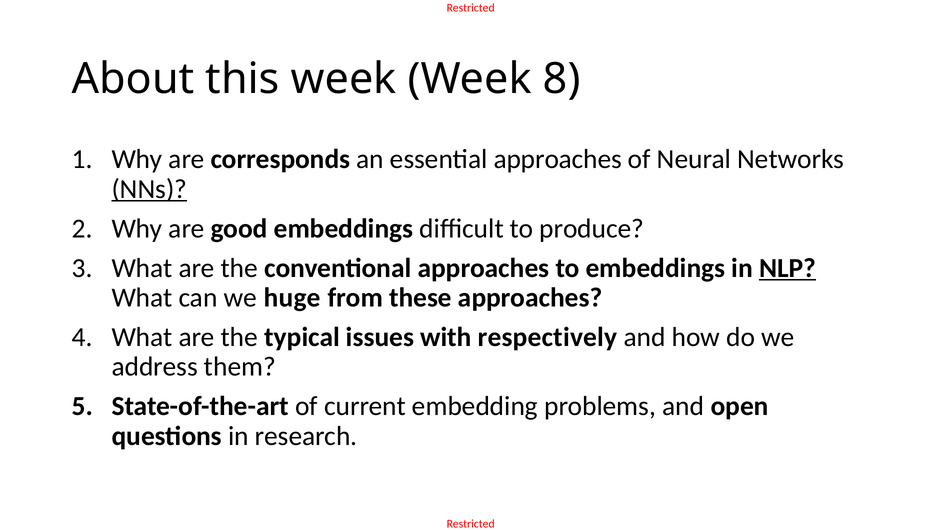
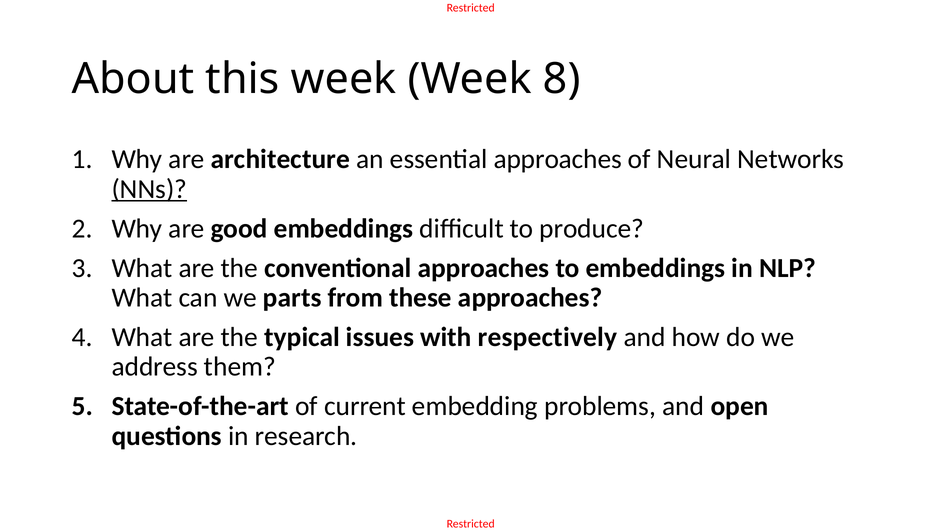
corresponds: corresponds -> architecture (280, 159)
NLP underline: present -> none (788, 268)
huge: huge -> parts (292, 298)
